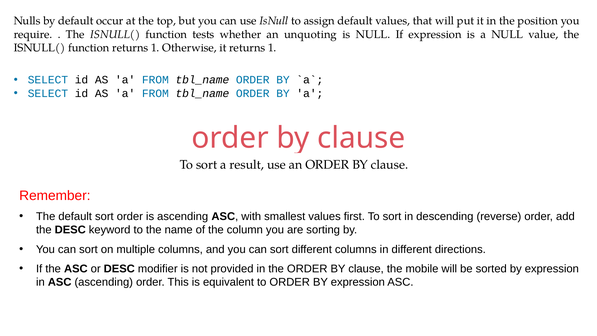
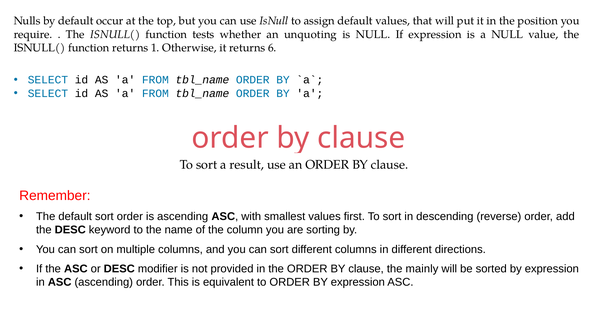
it returns 1: 1 -> 6 (272, 48)
mobile: mobile -> mainly (422, 269)
